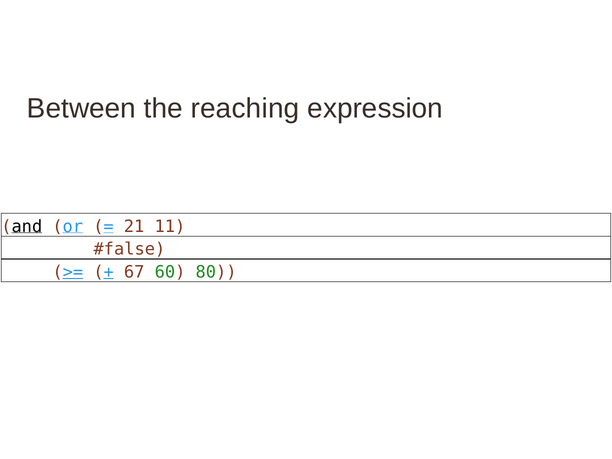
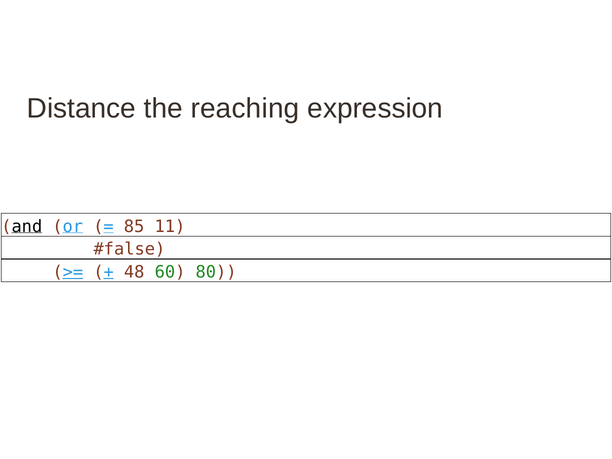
Between: Between -> Distance (82, 108)
21: 21 -> 85 (134, 226)
67: 67 -> 48 (134, 272)
